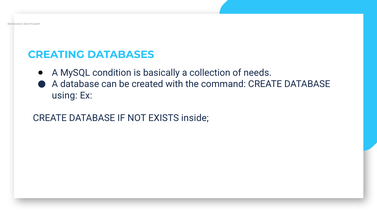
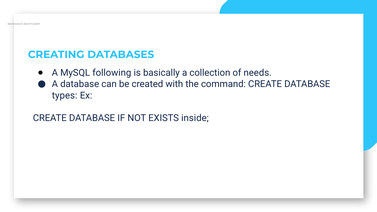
condition: condition -> following (112, 73)
using: using -> types (65, 95)
